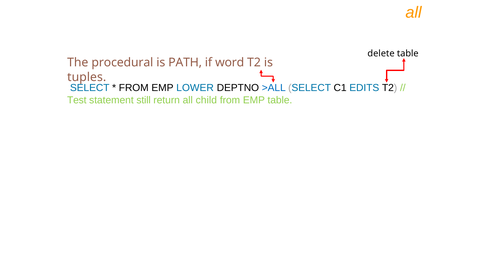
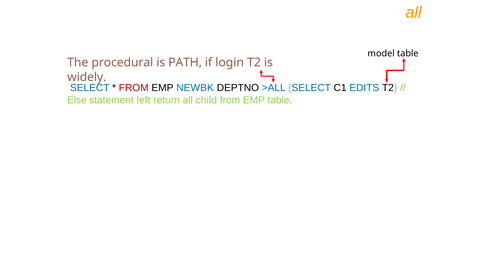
delete: delete -> model (381, 53)
word: word -> login (230, 63)
tuples: tuples -> widely (87, 77)
FROM colour: black -> red (134, 88)
LOWER: LOWER -> NEWBK (195, 88)
Test: Test -> Else (77, 100)
still: still -> left (143, 100)
